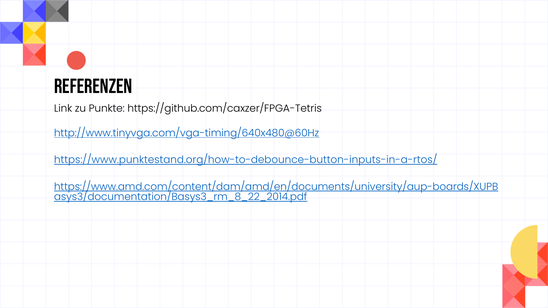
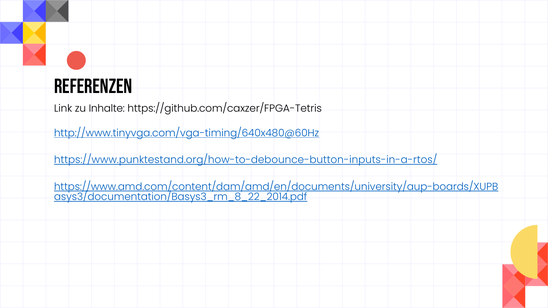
Punkte: Punkte -> Inhalte (107, 109)
